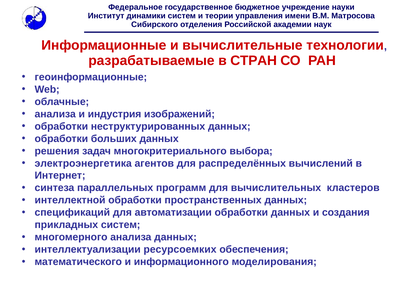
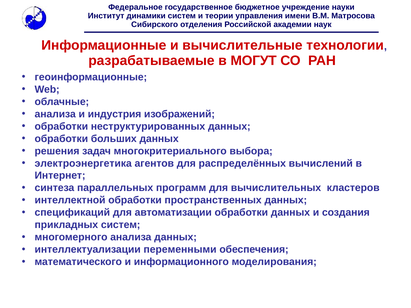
СТРАН: СТРАН -> МОГУТ (254, 61)
ресурсоемких: ресурсоемких -> переменными (180, 250)
